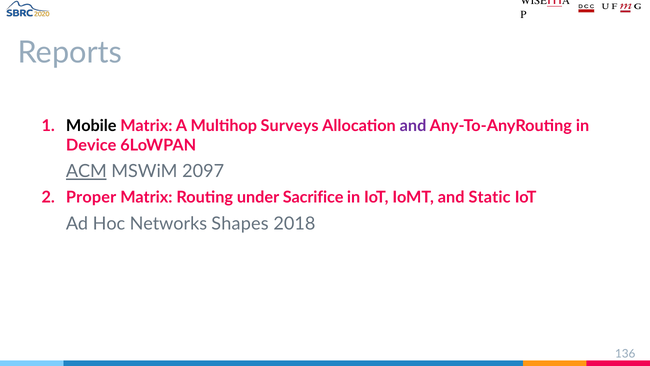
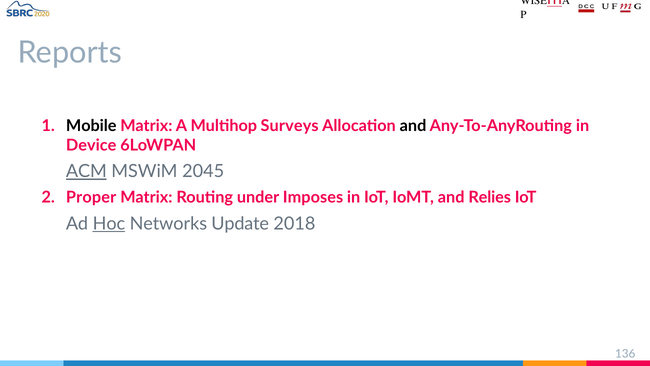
and colour: purple -> black (413, 126)
2097: 2097 -> 2045 (203, 171)
Sacrifice: Sacrifice -> Imposes (313, 197)
Static: Static -> Relies (490, 197)
Hoc underline: none -> present (109, 223)
Shapes: Shapes -> Update (240, 223)
